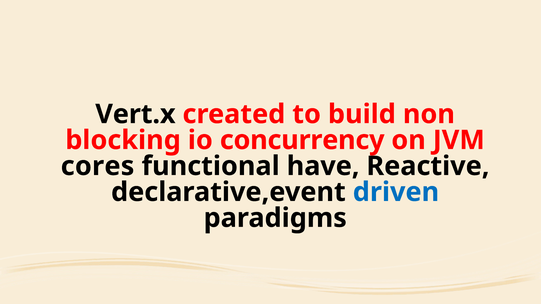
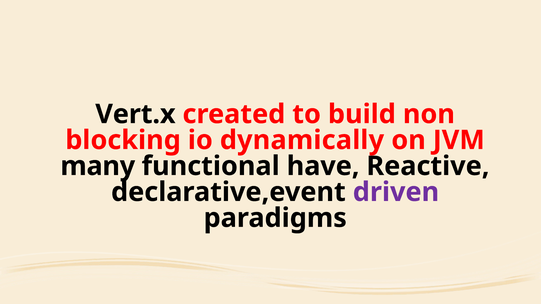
concurrency: concurrency -> dynamically (302, 140)
cores: cores -> many (98, 166)
driven colour: blue -> purple (396, 192)
